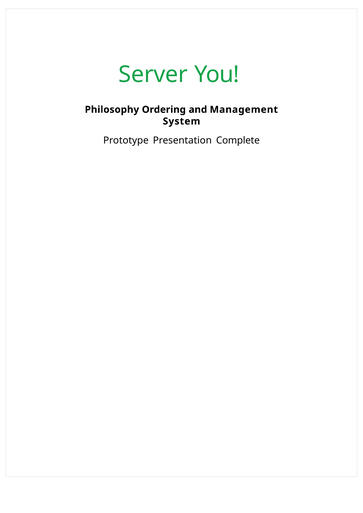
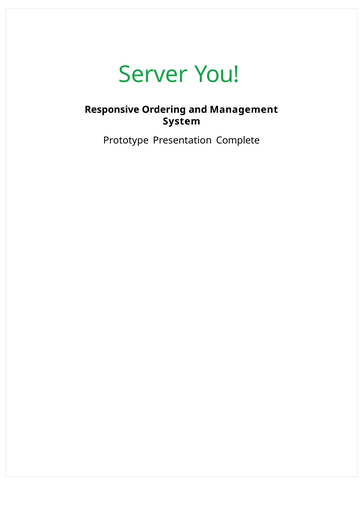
Philosophy: Philosophy -> Responsive (112, 110)
